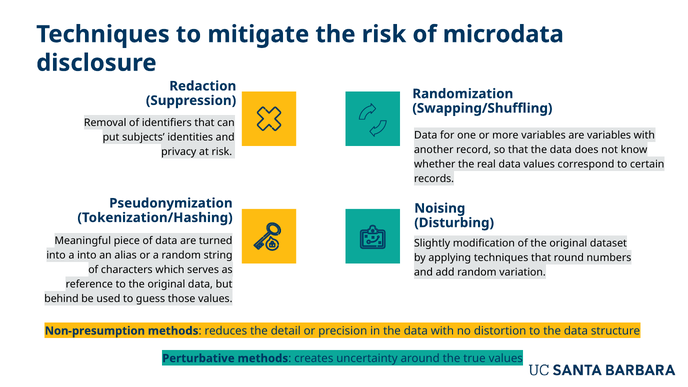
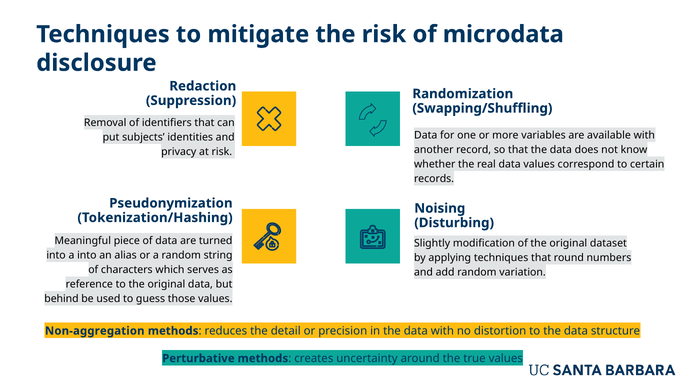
are variables: variables -> available (609, 135)
Non-presumption: Non-presumption -> Non-aggregation (95, 331)
